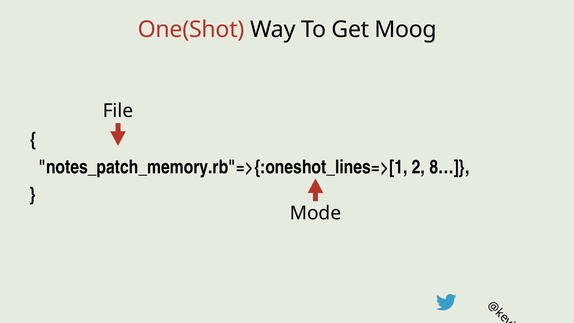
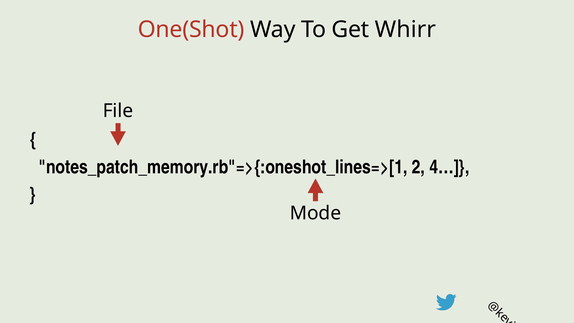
Moog: Moog -> Whirr (405, 30)
8…: 8… -> 4… (449, 167)
